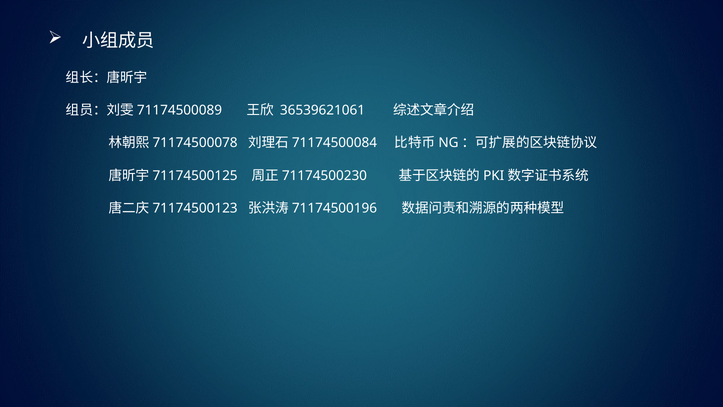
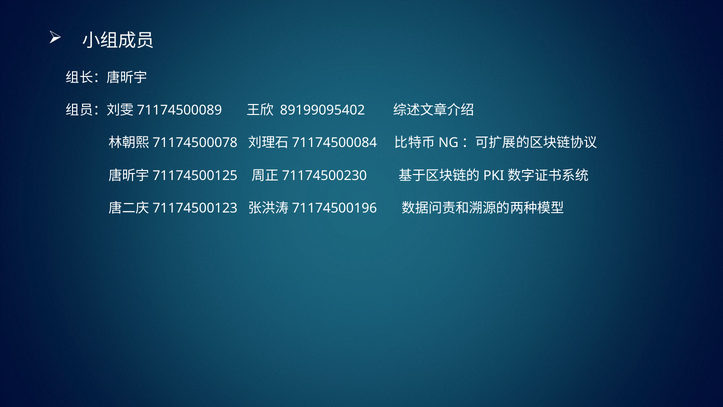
36539621061: 36539621061 -> 89199095402 (322, 110)
